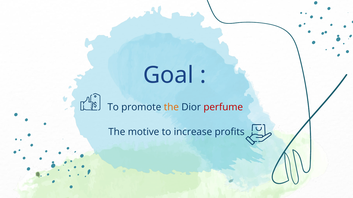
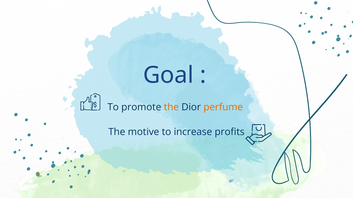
perfume colour: red -> orange (223, 107)
